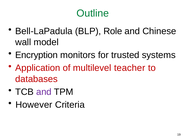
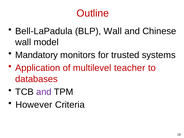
Outline colour: green -> red (93, 13)
BLP Role: Role -> Wall (113, 31)
Encryption: Encryption -> Mandatory (37, 55)
